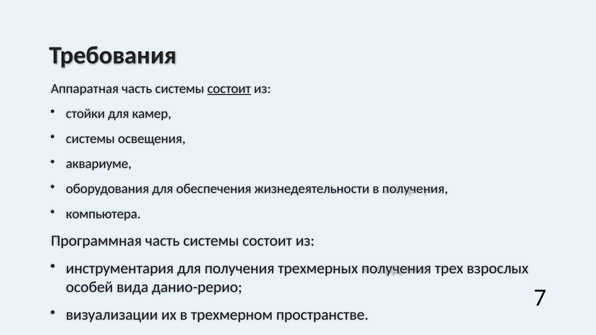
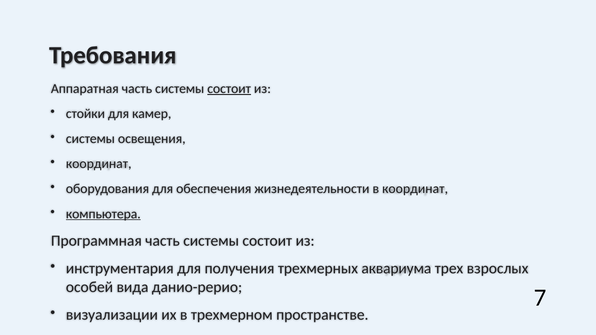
аквариуме: аквариуме -> координат (99, 164)
в получения: получения -> координат (415, 189)
компьютера underline: none -> present (103, 214)
трехмерных получения: получения -> аквариума (396, 269)
